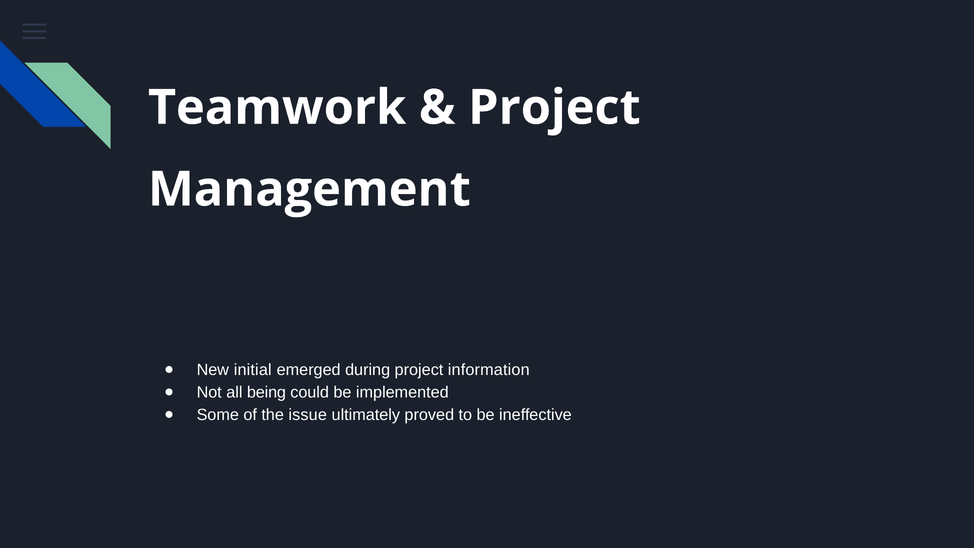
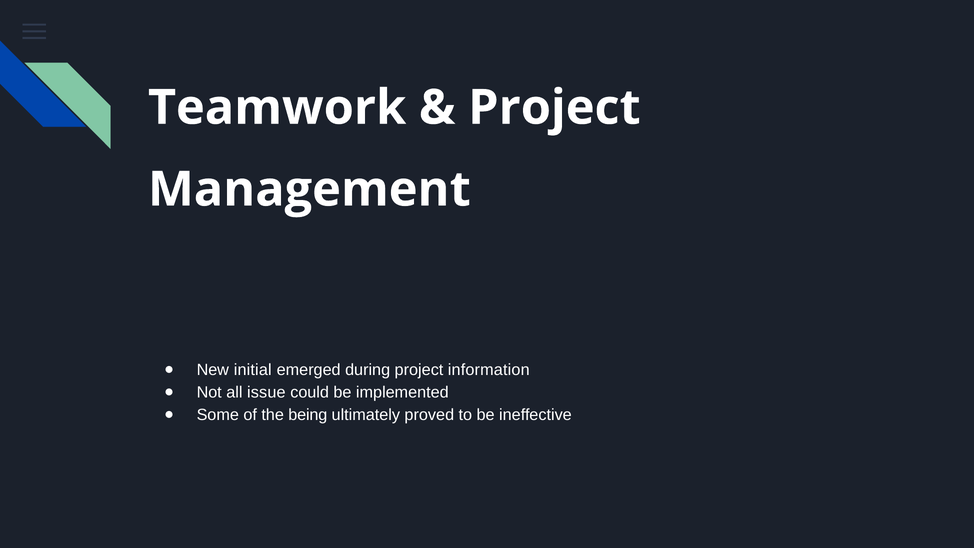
being: being -> issue (266, 392)
issue: issue -> being (308, 415)
